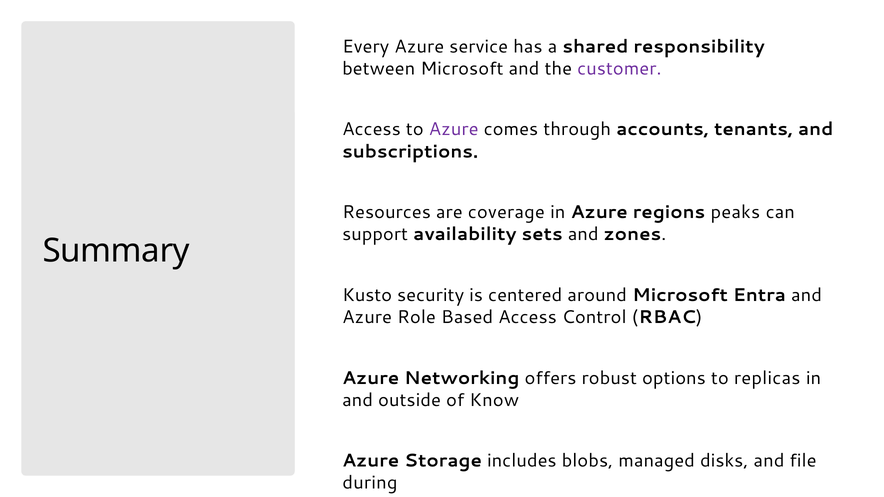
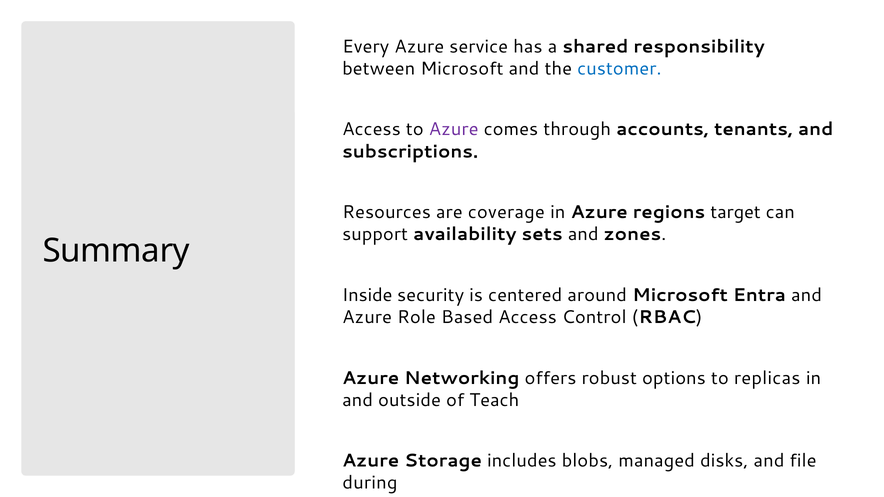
customer colour: purple -> blue (619, 69)
peaks: peaks -> target (736, 212)
Kusto: Kusto -> Inside (367, 295)
Know: Know -> Teach (494, 400)
